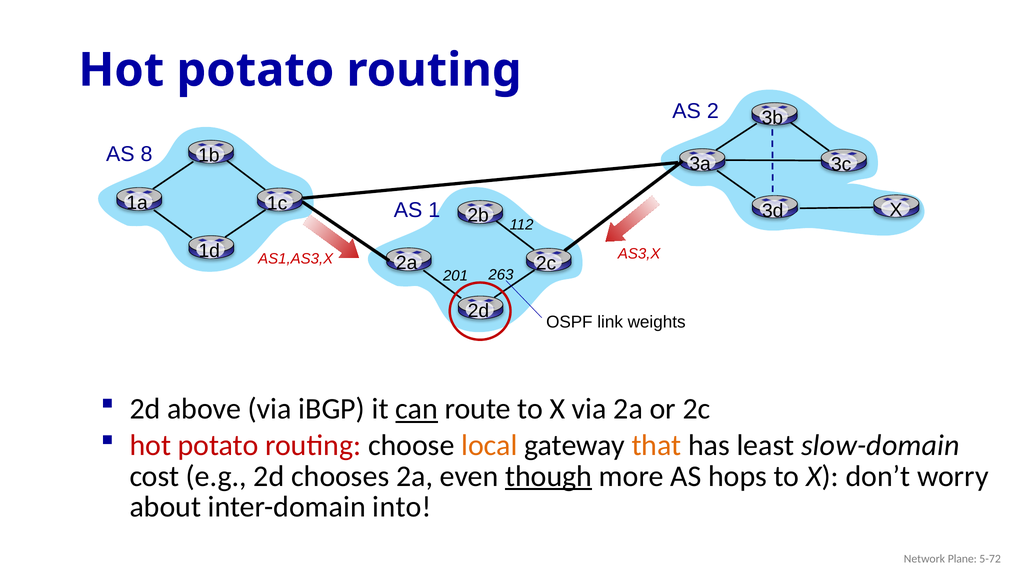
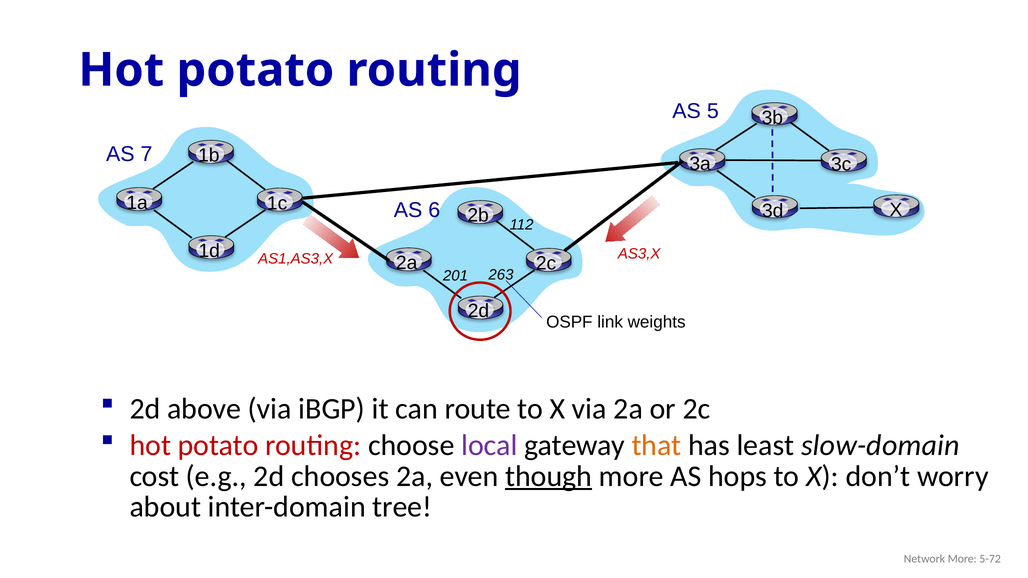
2: 2 -> 5 (713, 111)
8: 8 -> 7 (147, 154)
1: 1 -> 6 (434, 210)
can underline: present -> none (417, 409)
local colour: orange -> purple (489, 446)
into: into -> tree (402, 507)
Network Plane: Plane -> More (962, 559)
